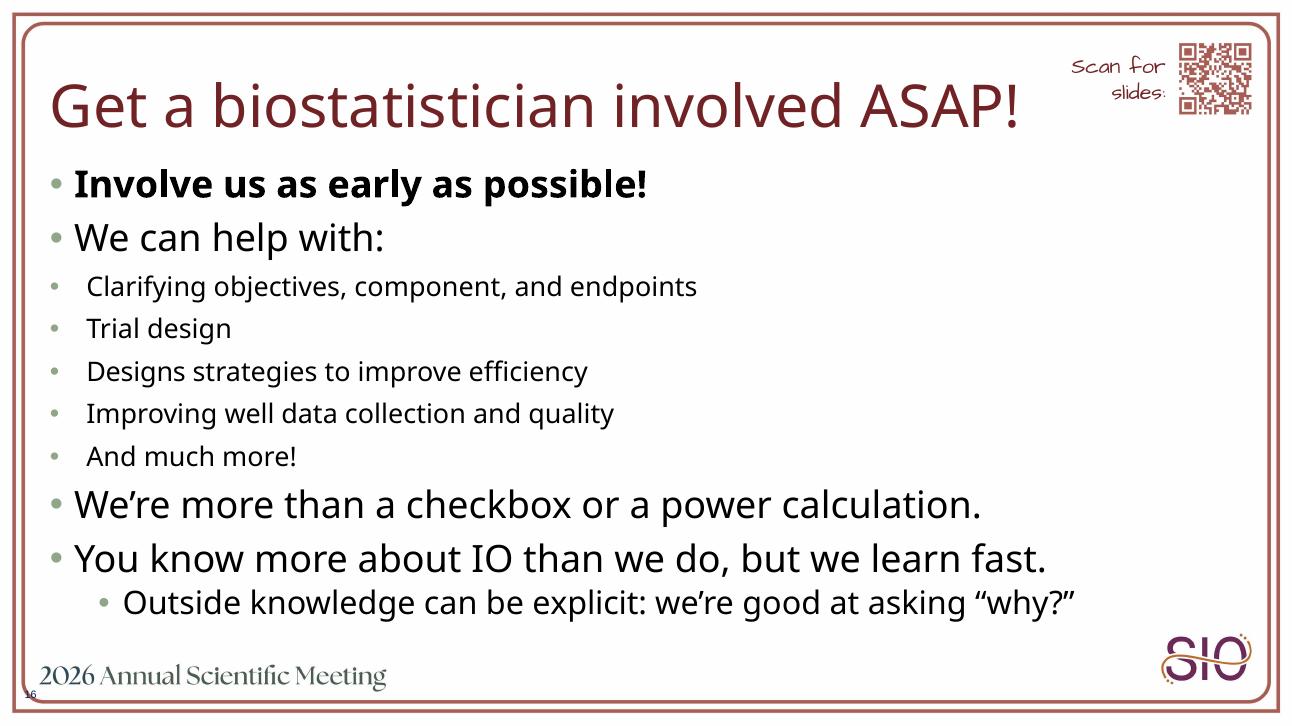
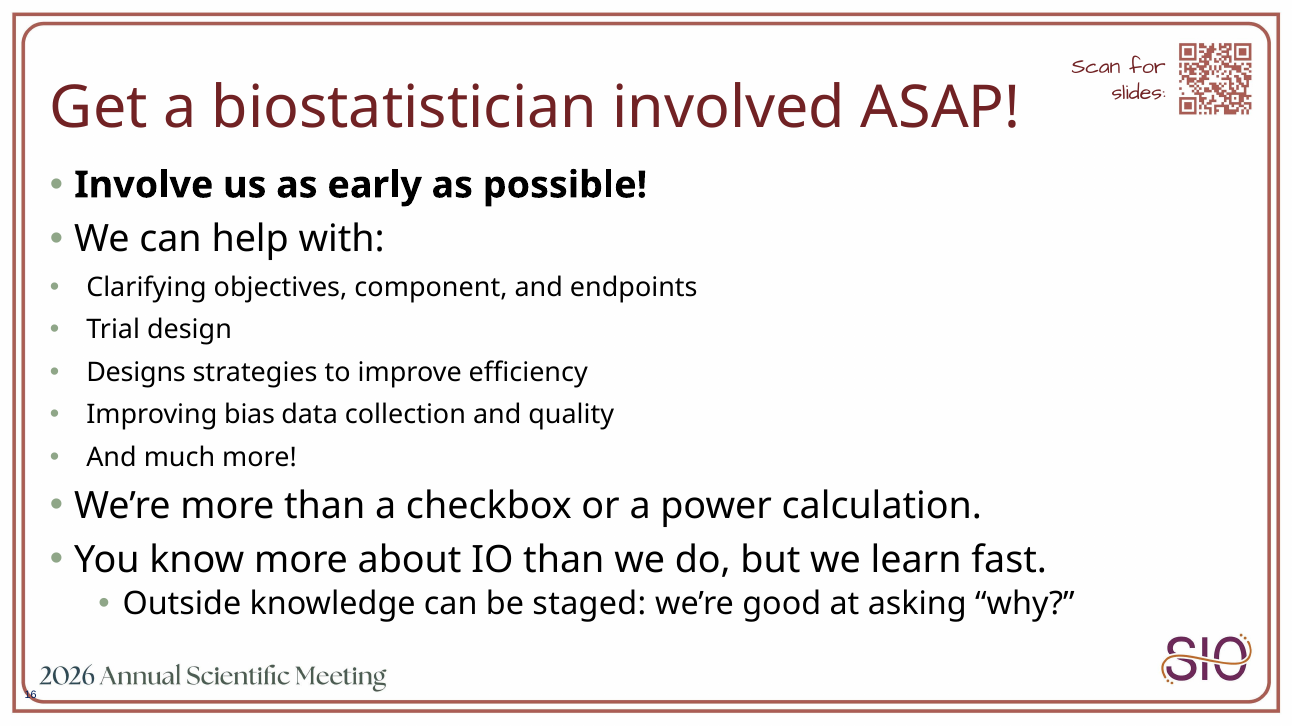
well: well -> bias (250, 415)
explicit: explicit -> staged (589, 605)
